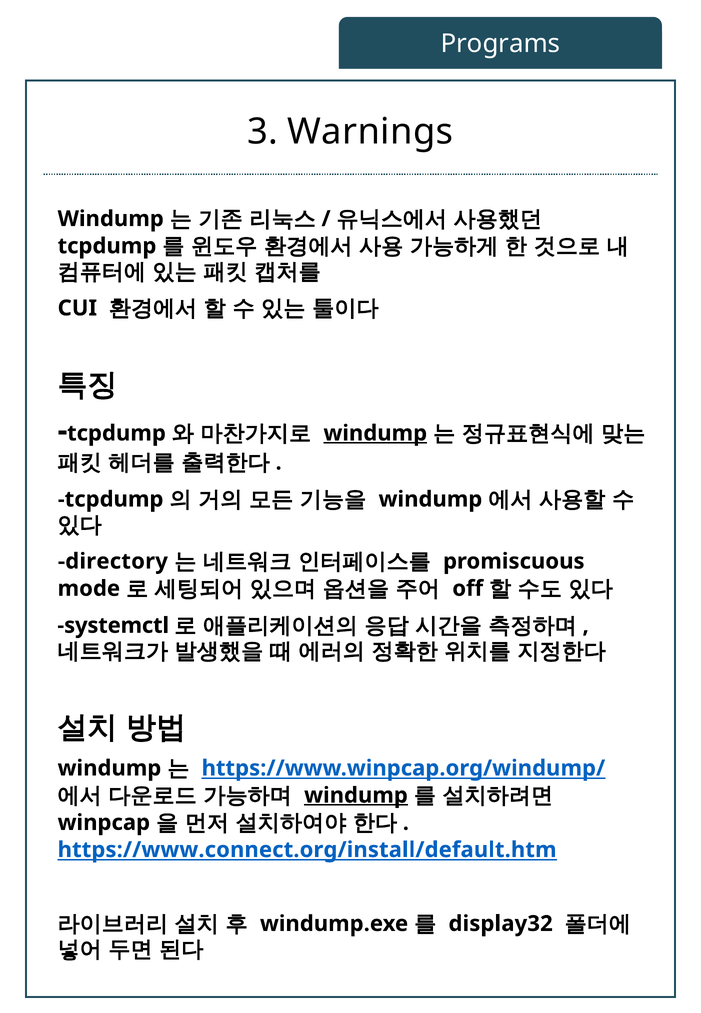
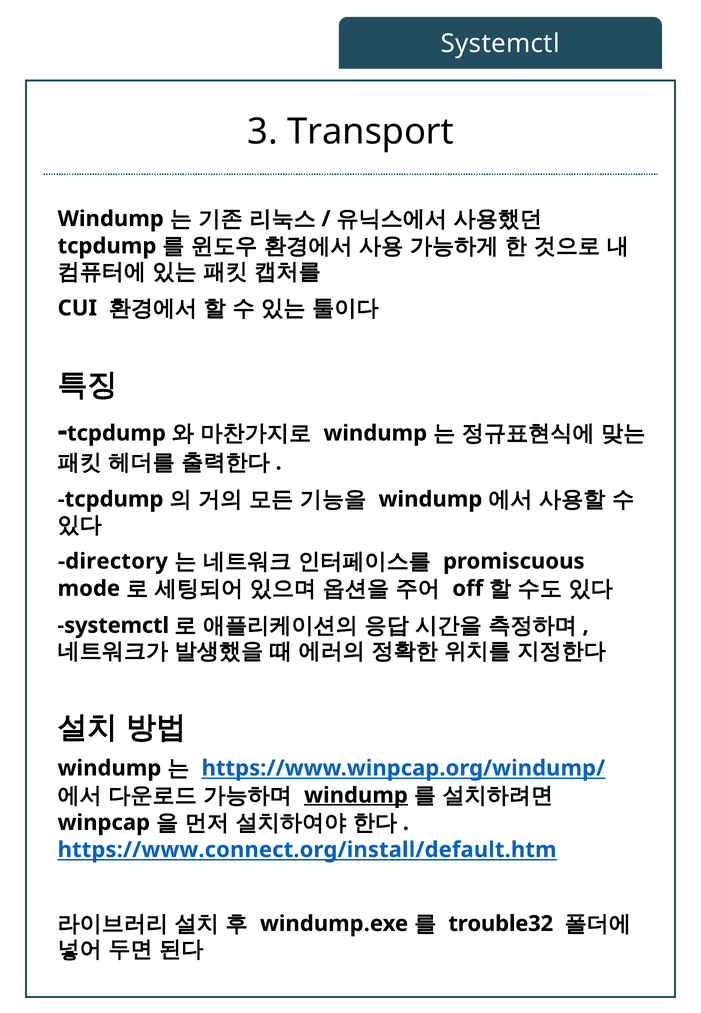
Programs: Programs -> Systemctl (500, 44)
Warnings: Warnings -> Transport (370, 132)
windump underline: present -> none (375, 433)
display32: display32 -> trouble32 (501, 923)
